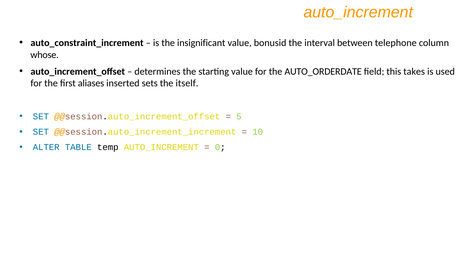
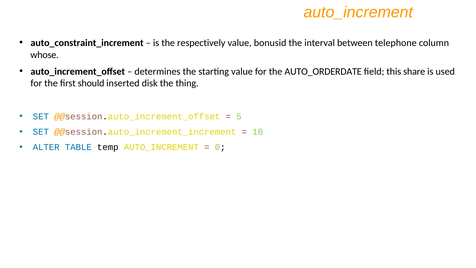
insignificant: insignificant -> respectively (201, 43)
takes: takes -> share (414, 71)
aliases: aliases -> should (91, 83)
sets: sets -> disk (150, 83)
itself: itself -> thing (187, 83)
